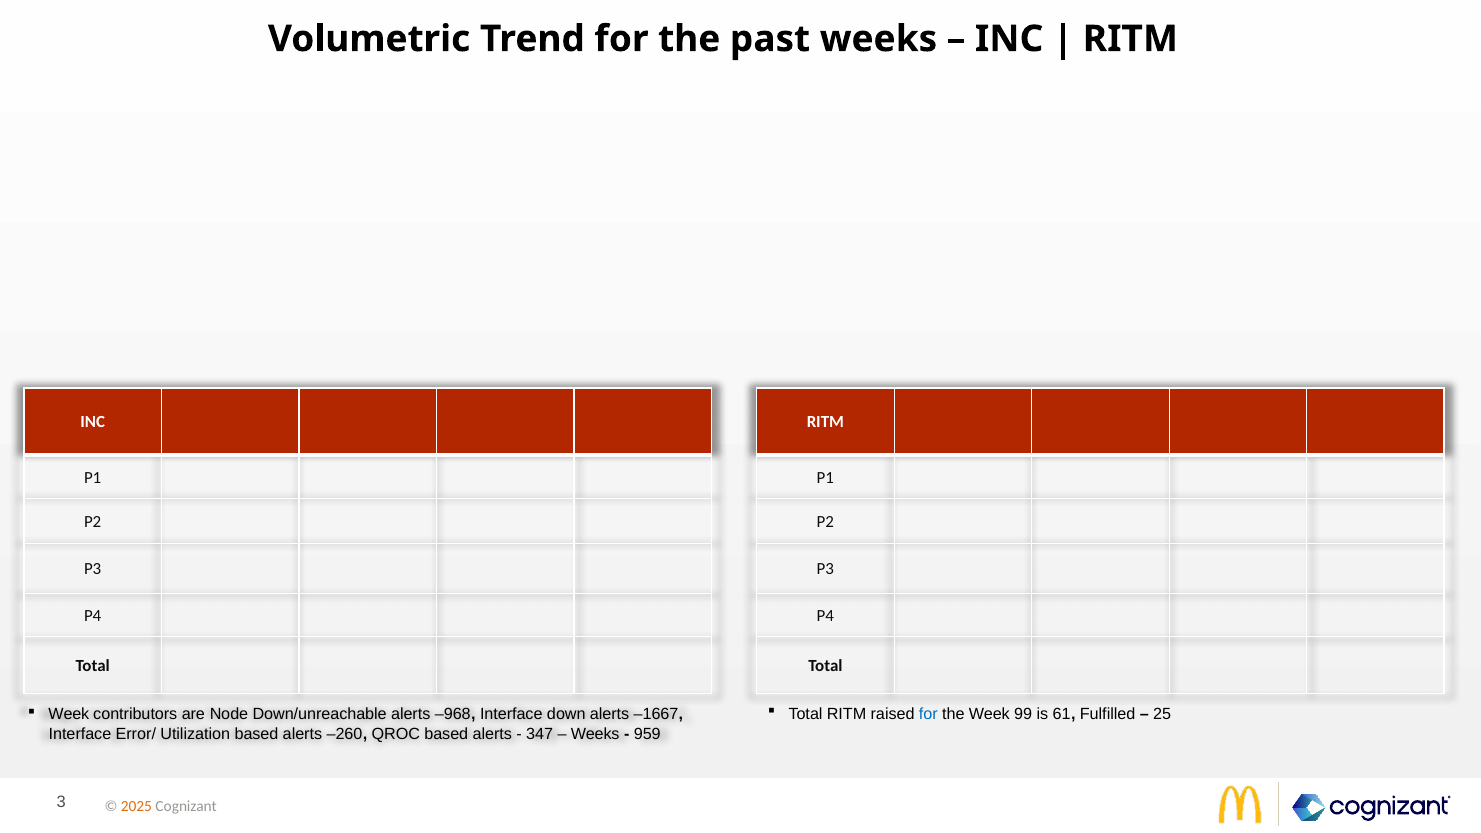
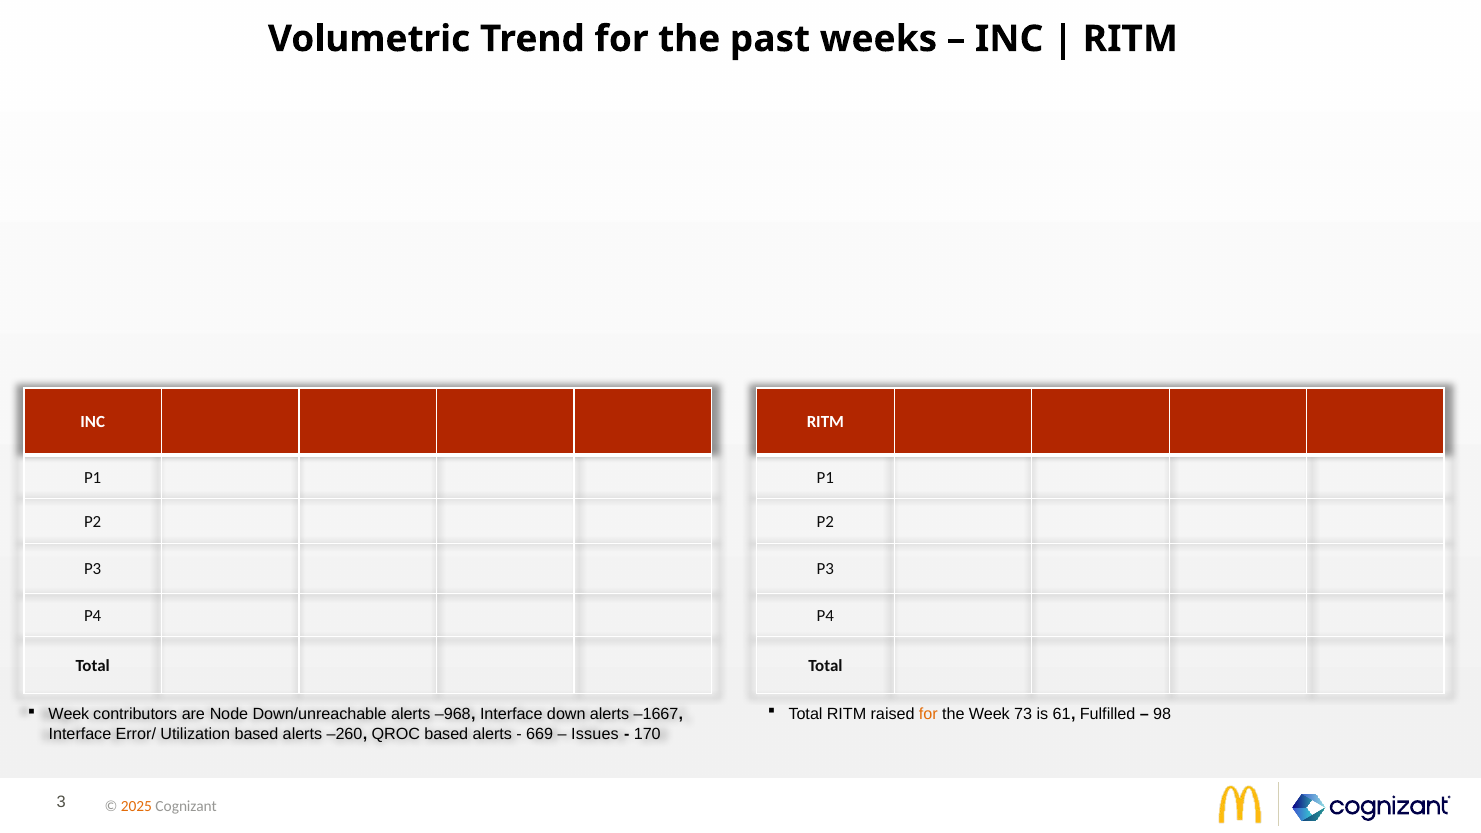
for colour: blue -> orange (928, 714)
99: 99 -> 73 (1023, 714)
25: 25 -> 98 (1162, 714)
347: 347 -> 669 (540, 734)
Weeks: Weeks -> Issues (595, 734)
959: 959 -> 170 (647, 734)
